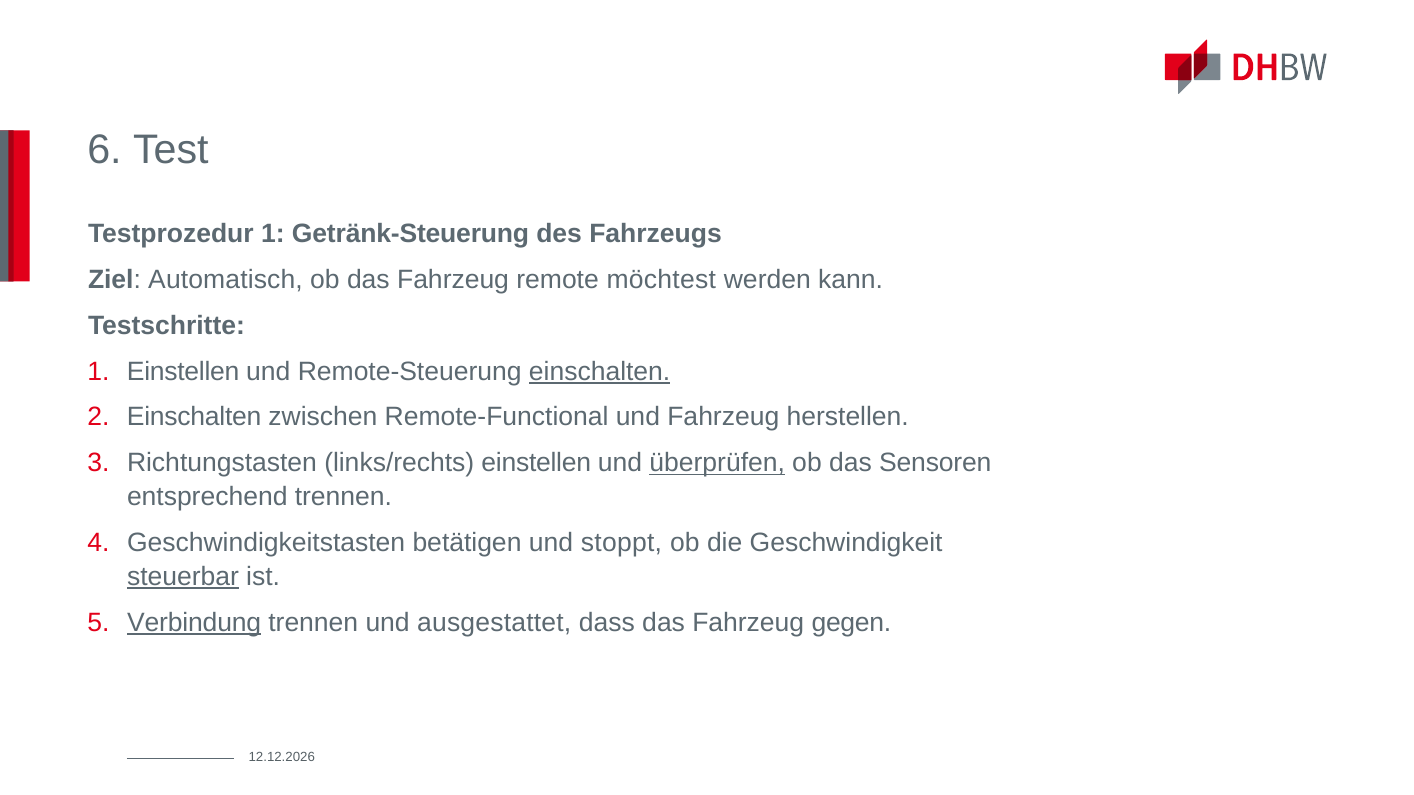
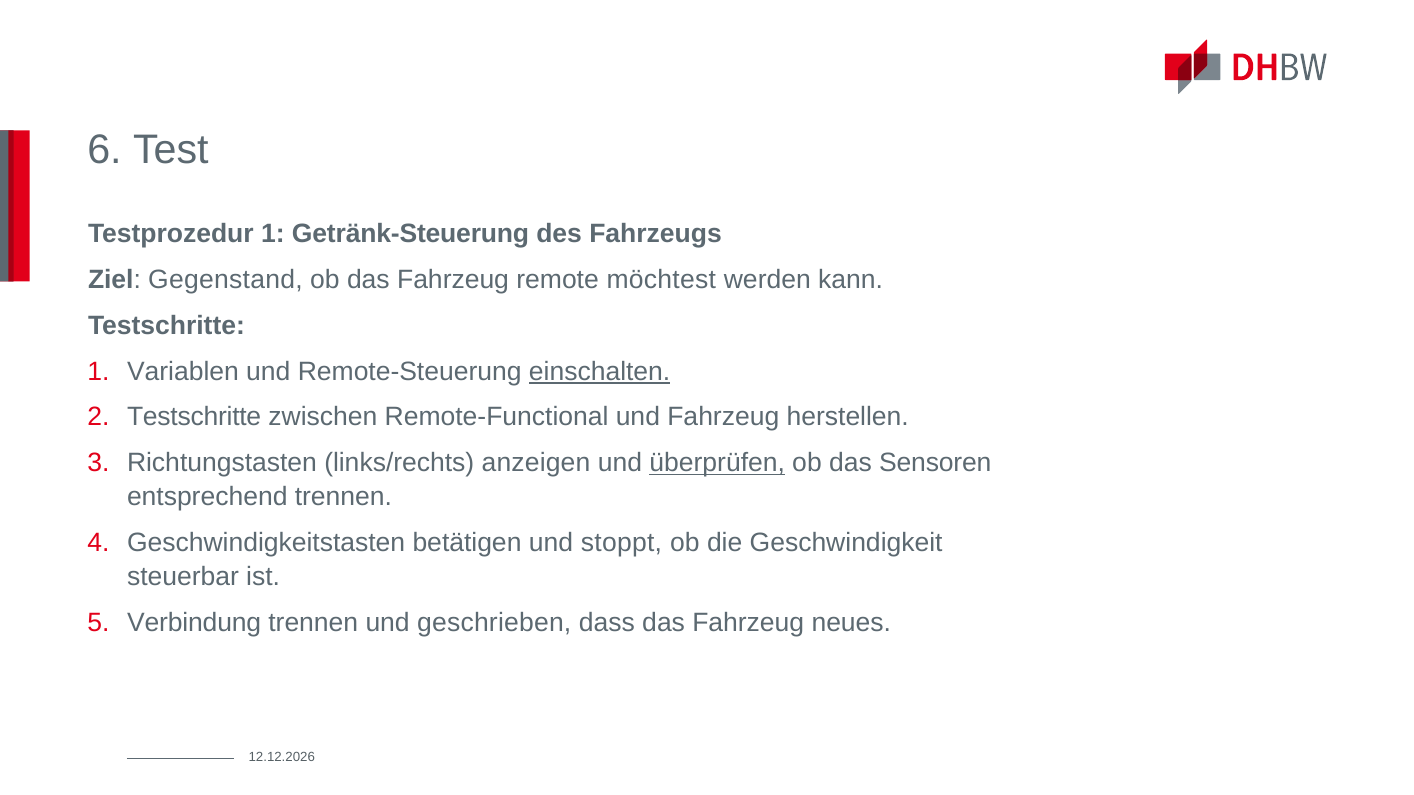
Automatisch: Automatisch -> Gegenstand (225, 280)
1 Einstellen: Einstellen -> Variablen (183, 372)
Einschalten: Einschalten -> Testschritte (194, 417)
links/rechts einstellen: einstellen -> anzeigen (536, 463)
steuerbar underline: present -> none (183, 577)
Verbindung underline: present -> none (194, 623)
ausgestattet: ausgestattet -> geschrieben (494, 623)
gegen: gegen -> neues (851, 623)
